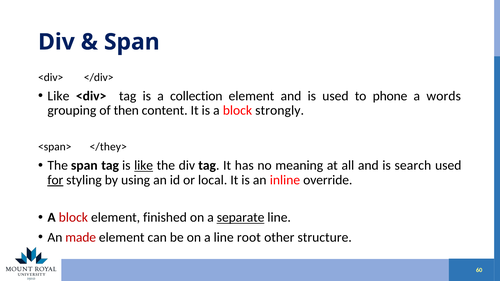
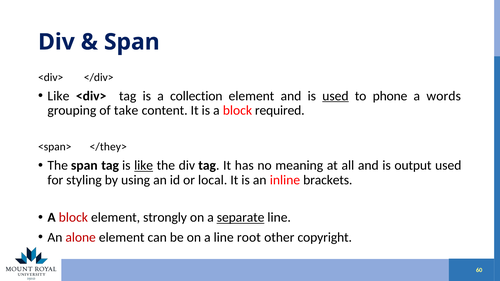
used underline: none -> present (335, 96)
then: then -> take (126, 111)
strongly: strongly -> required (280, 111)
search: search -> output (413, 166)
for underline: present -> none (55, 180)
override: override -> brackets (328, 180)
finished: finished -> strongly (165, 218)
made: made -> alone (81, 237)
structure: structure -> copyright (325, 237)
